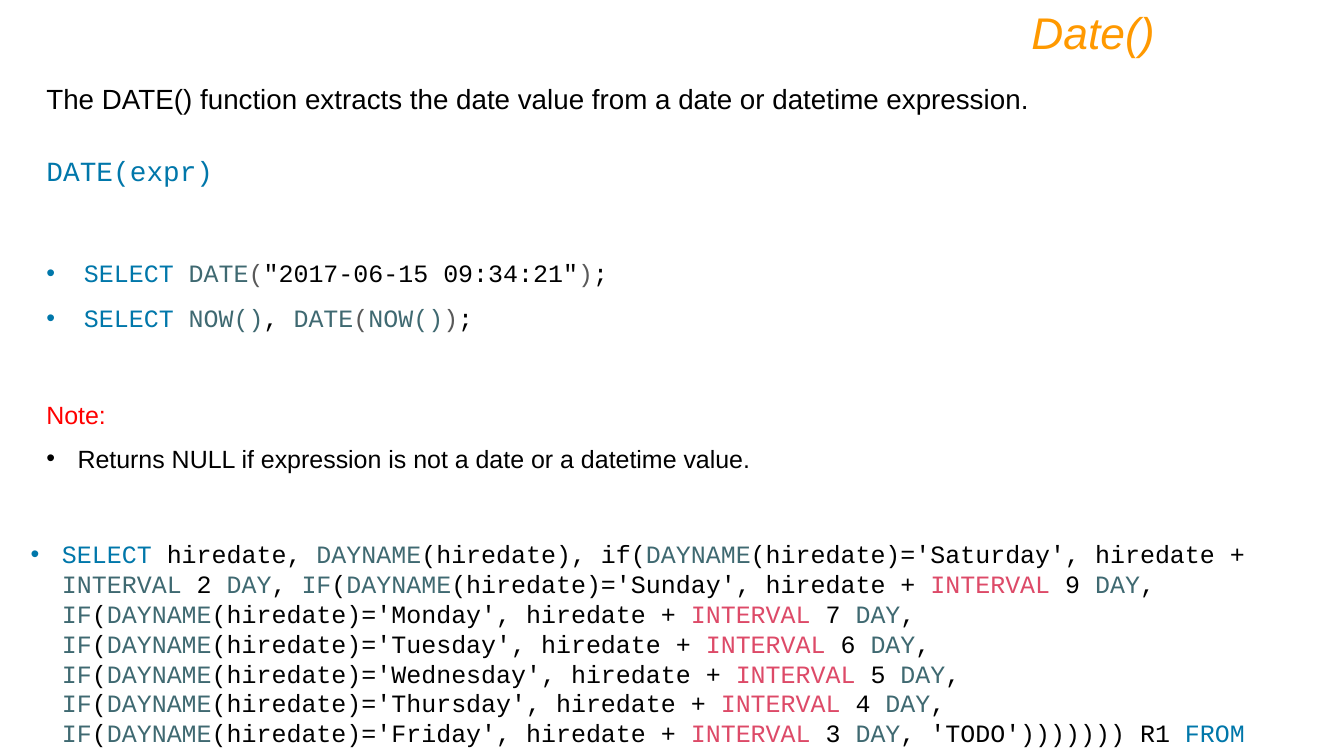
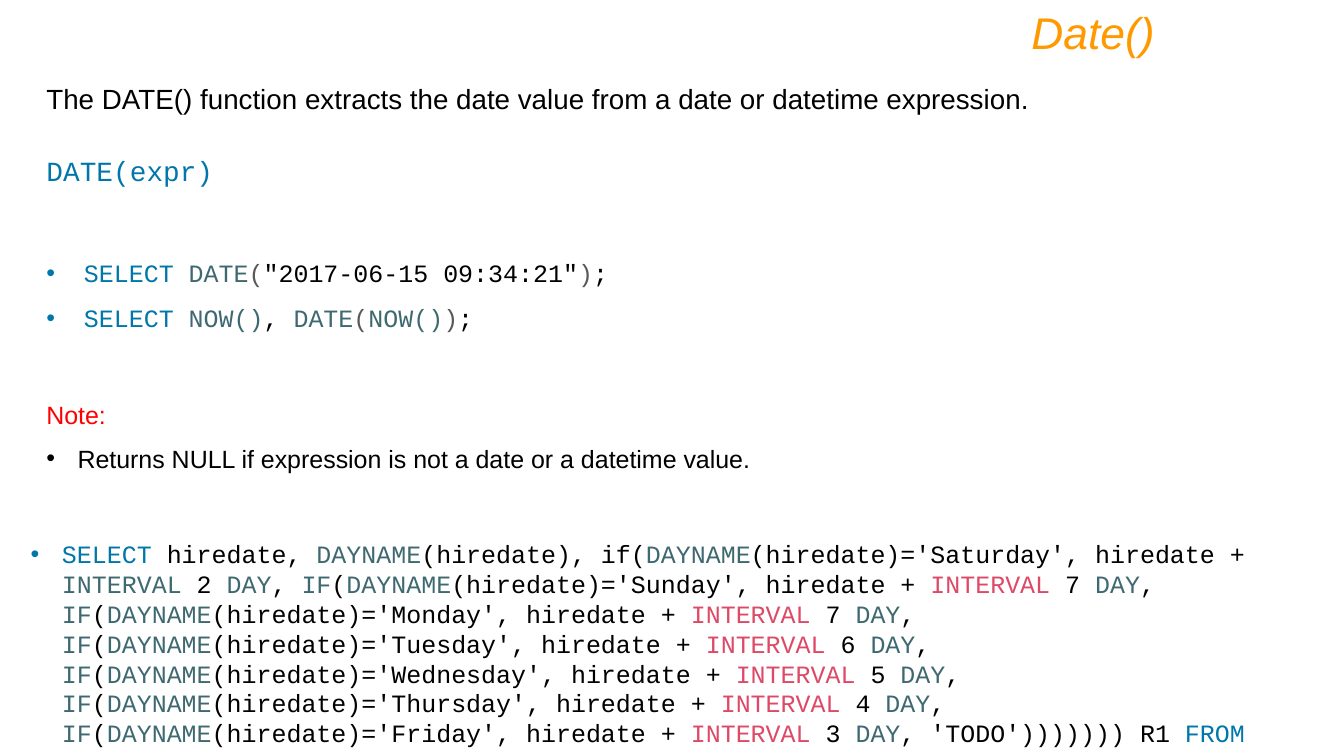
9: 9 -> 7 (1073, 586)
